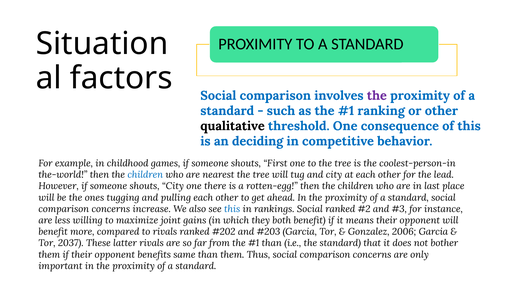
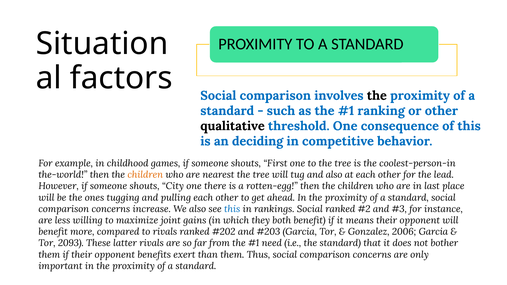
the colour: purple -> black (377, 96)
children colour: blue -> orange (145, 175)
and city: city -> also (334, 175)
2037: 2037 -> 2093 (71, 243)
than: than -> need (272, 243)
same: same -> exert (184, 255)
